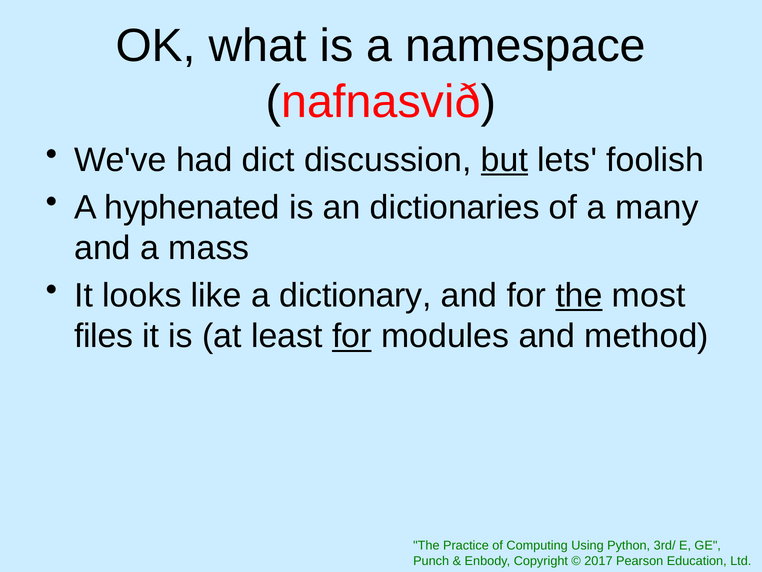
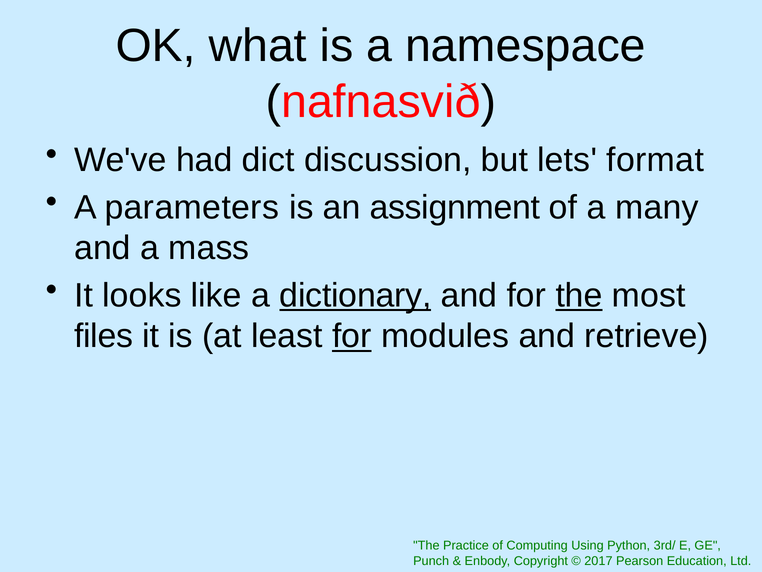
but underline: present -> none (504, 160)
foolish: foolish -> format (655, 160)
hyphenated: hyphenated -> parameters (192, 207)
dictionaries: dictionaries -> assignment (455, 207)
dictionary underline: none -> present (355, 295)
method: method -> retrieve (647, 336)
